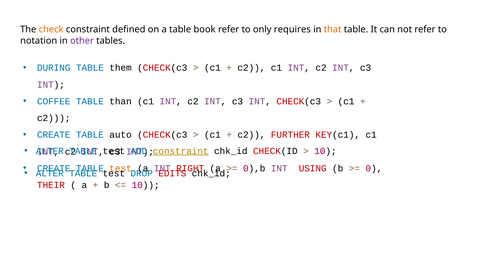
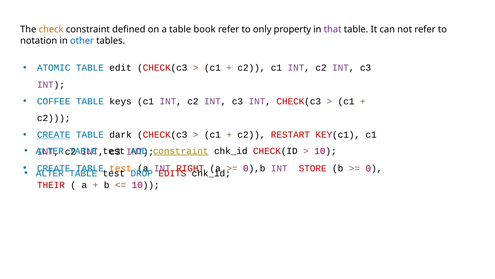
requires: requires -> property (292, 29)
that colour: orange -> purple (333, 29)
other colour: purple -> blue (82, 41)
DURING: DURING -> ATOMIC (54, 68)
them: them -> edit (121, 68)
than: than -> keys (121, 101)
CREATE underline: none -> present (54, 135)
auto: auto -> dark (121, 135)
FURTHER: FURTHER -> RESTART (290, 135)
USING: USING -> STORE (313, 168)
